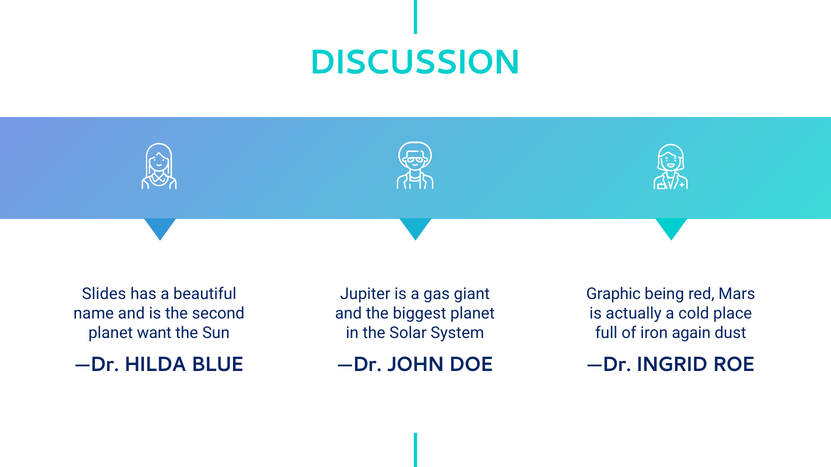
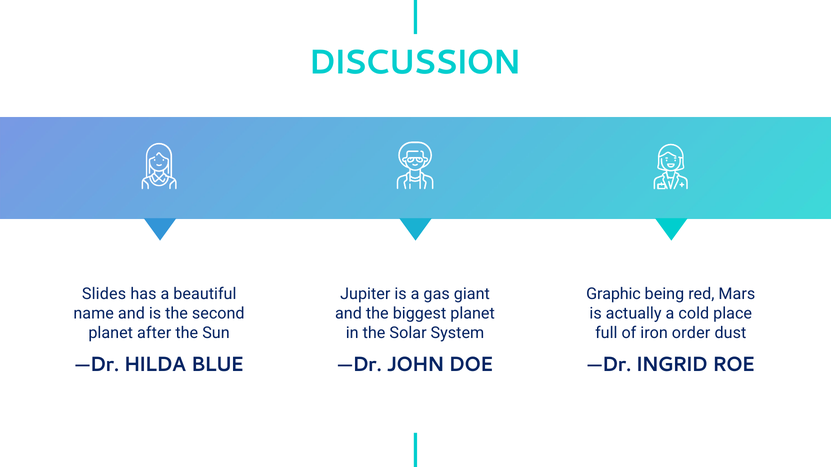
want: want -> after (154, 333)
again: again -> order (691, 333)
